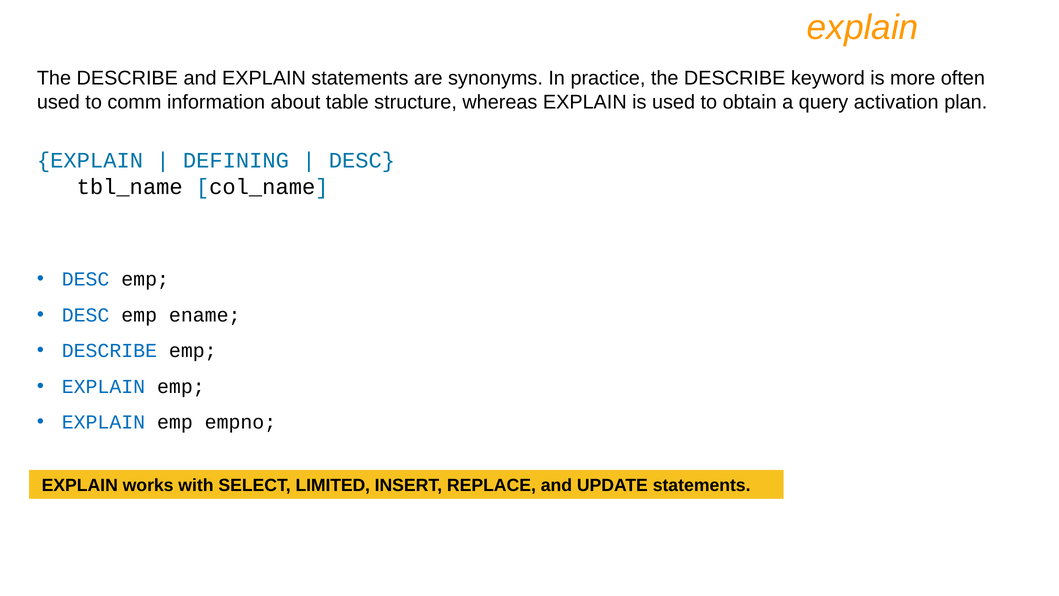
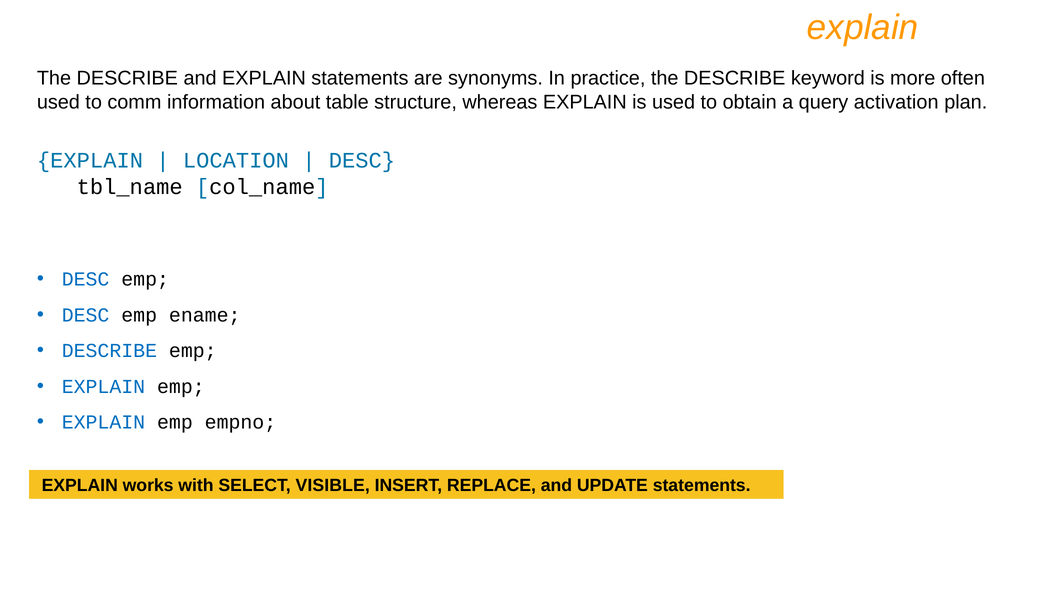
DEFINING: DEFINING -> LOCATION (236, 160)
LIMITED: LIMITED -> VISIBLE (333, 485)
